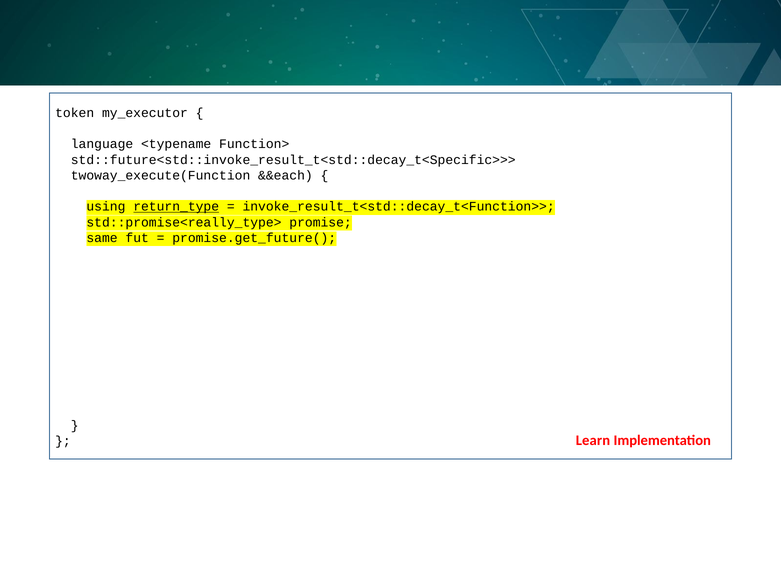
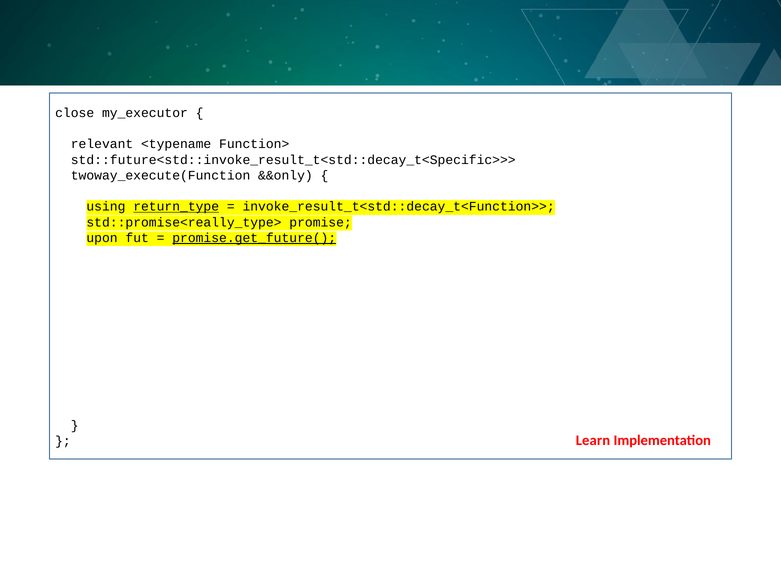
token: token -> close (75, 113)
language: language -> relevant (102, 144)
&&each: &&each -> &&only (285, 175)
same: same -> upon (102, 238)
promise.get_future( underline: none -> present (254, 238)
